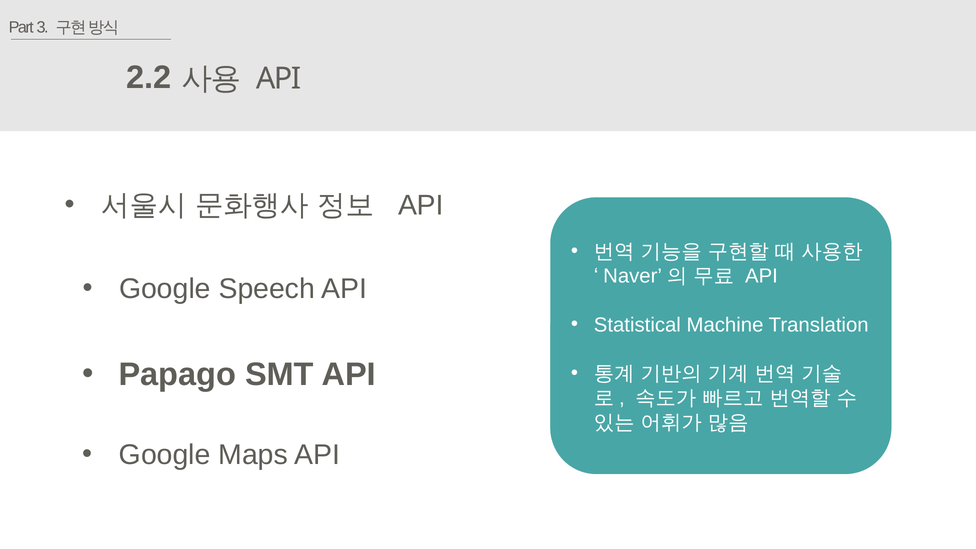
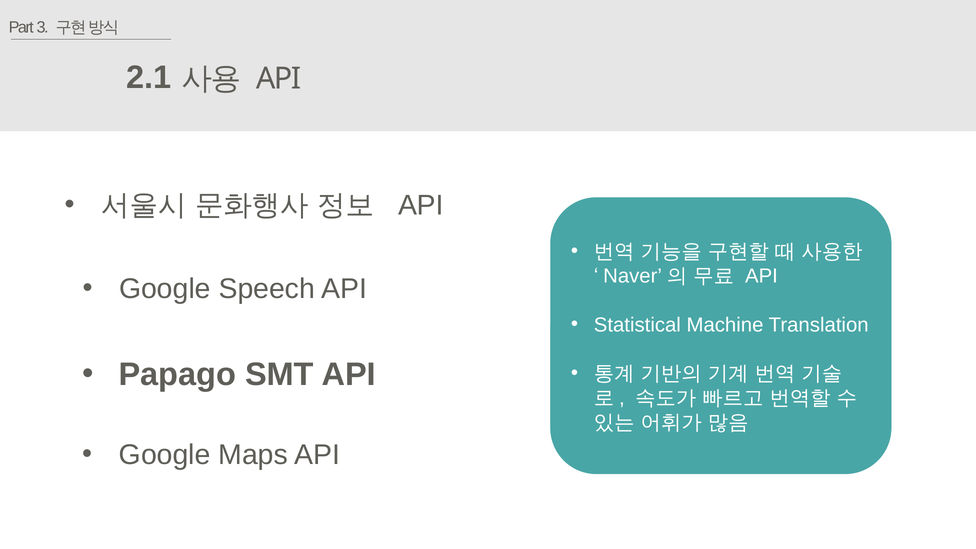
2.2: 2.2 -> 2.1 (149, 78)
